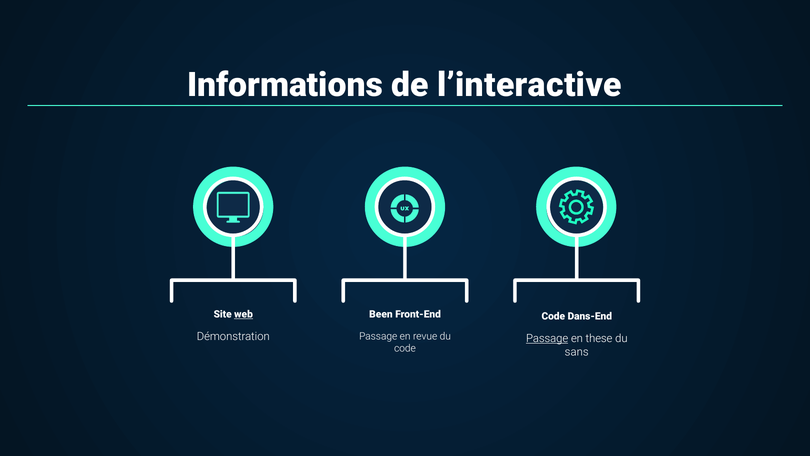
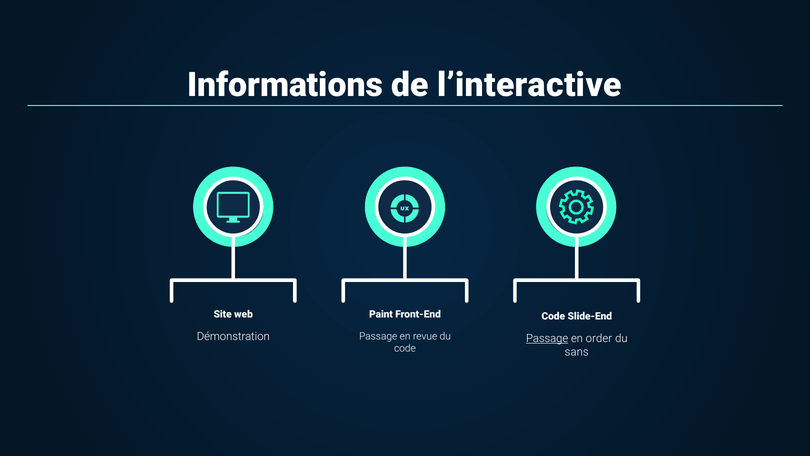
web underline: present -> none (244, 314)
Been: Been -> Paint (381, 314)
Dans-End: Dans-End -> Slide-End (590, 316)
these: these -> order (599, 338)
